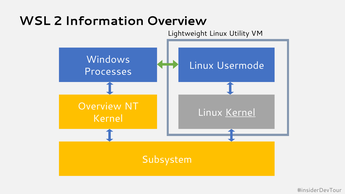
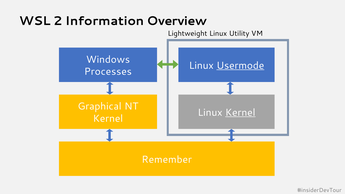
Usermode underline: none -> present (240, 66)
Overview: Overview -> Graphical (100, 106)
Subsystem: Subsystem -> Remember (167, 159)
